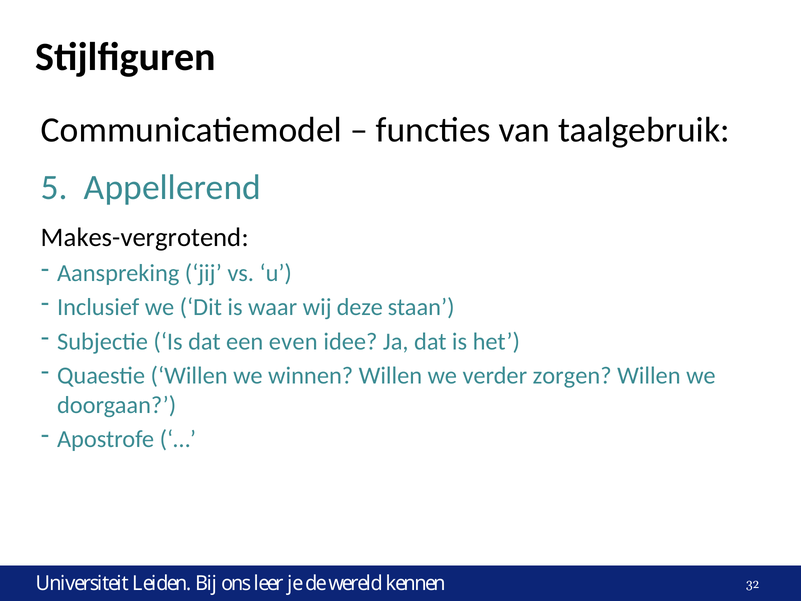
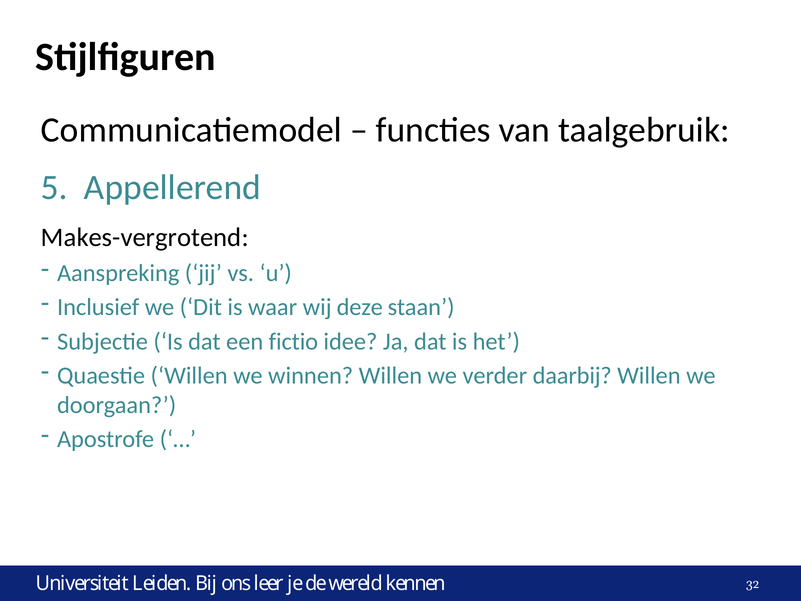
even: even -> fictio (293, 341)
zorgen: zorgen -> daarbij (572, 376)
